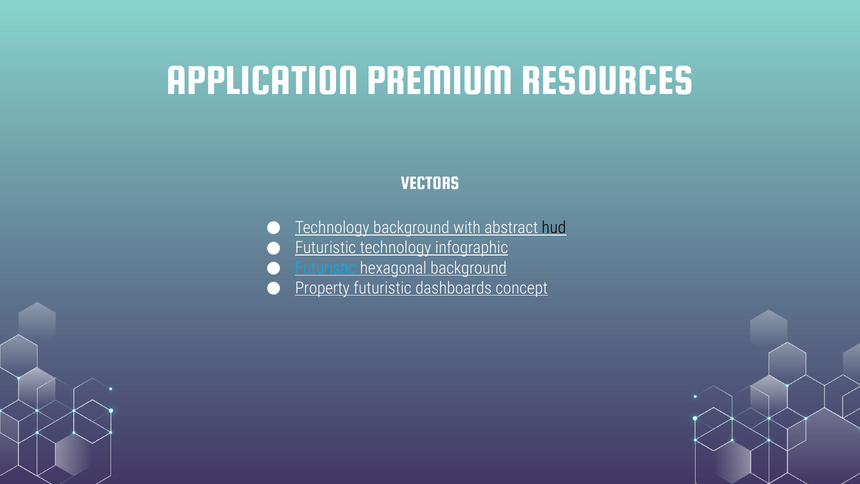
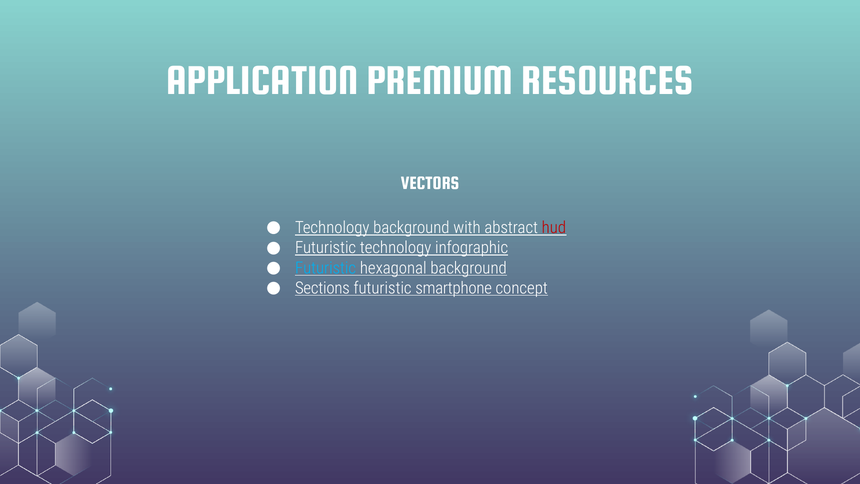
hud colour: black -> red (554, 228)
Property: Property -> Sections (322, 288)
dashboards: dashboards -> smartphone (454, 288)
